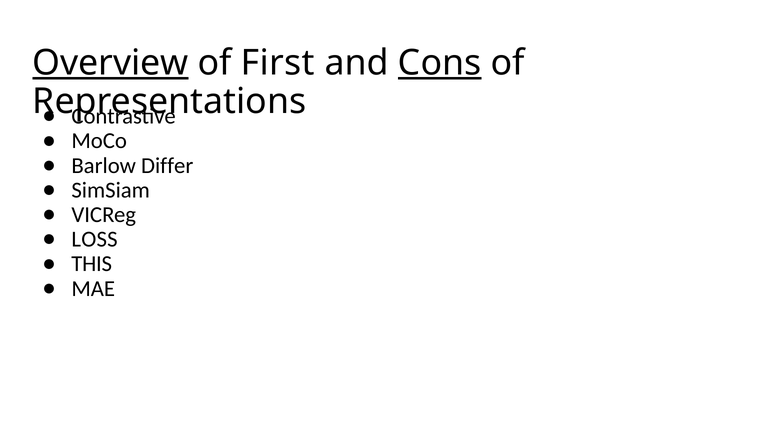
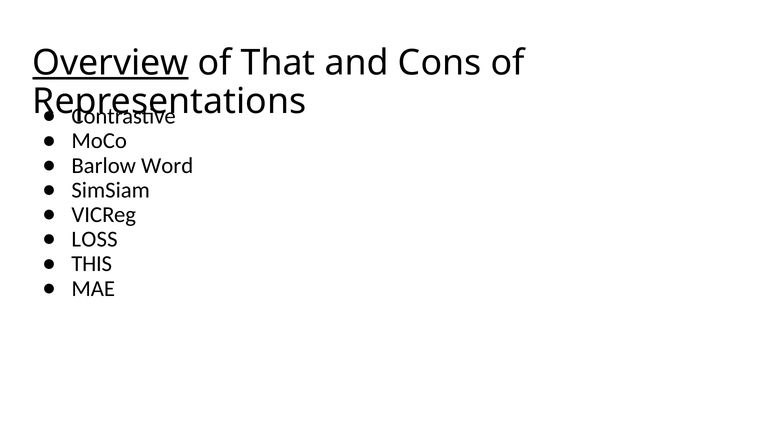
First: First -> That (278, 63)
Cons underline: present -> none (440, 63)
Differ: Differ -> Word (167, 165)
